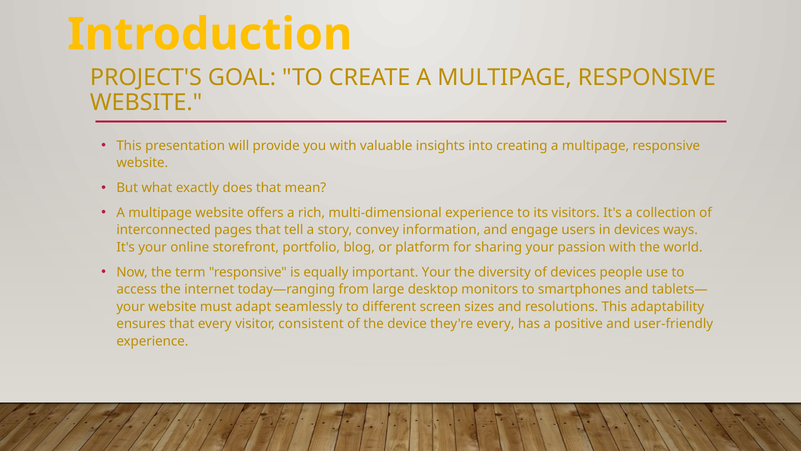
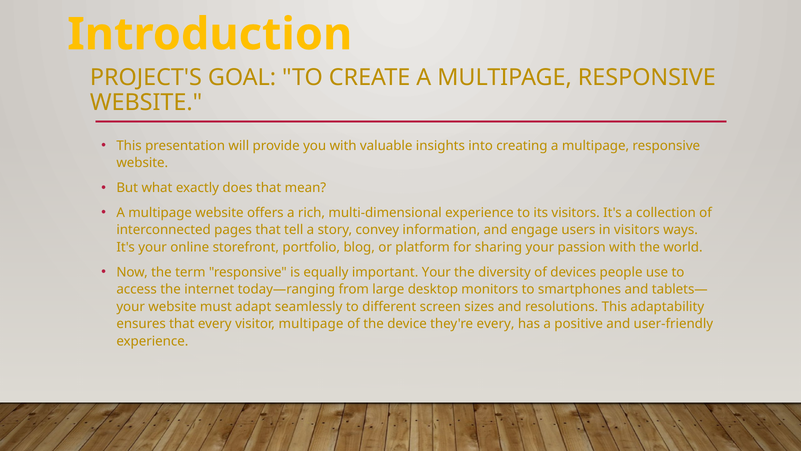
in devices: devices -> visitors (637, 230)
visitor consistent: consistent -> multipage (311, 324)
